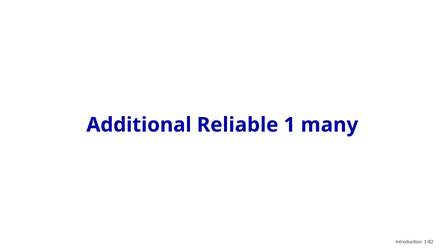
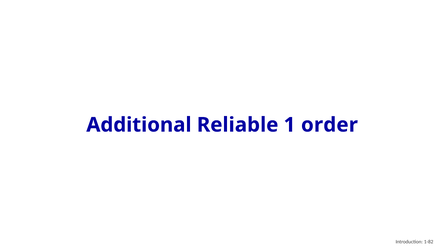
many: many -> order (329, 125)
